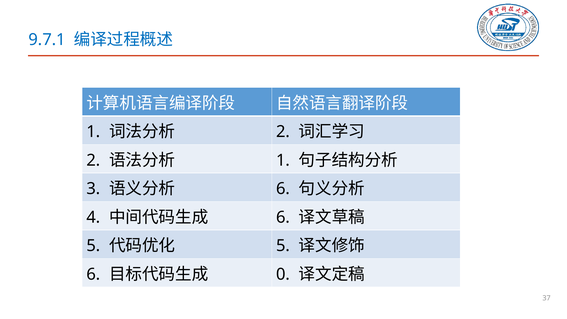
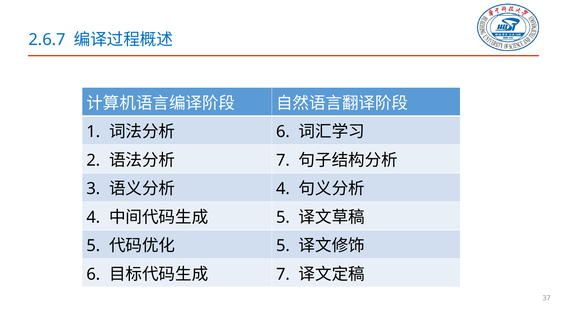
9.7.1: 9.7.1 -> 2.6.7 (47, 40)
2: 2 -> 6 (283, 132)
1: 1 -> 7 (283, 160)
6: 6 -> 4 (283, 189)
6: 6 -> 5 (283, 217)
0: 0 -> 7 (283, 274)
